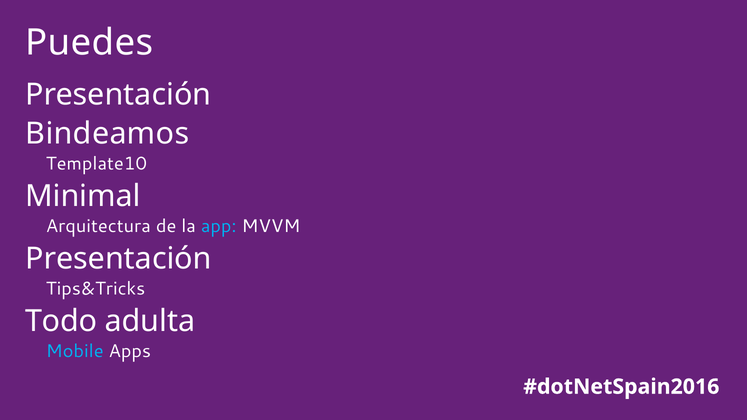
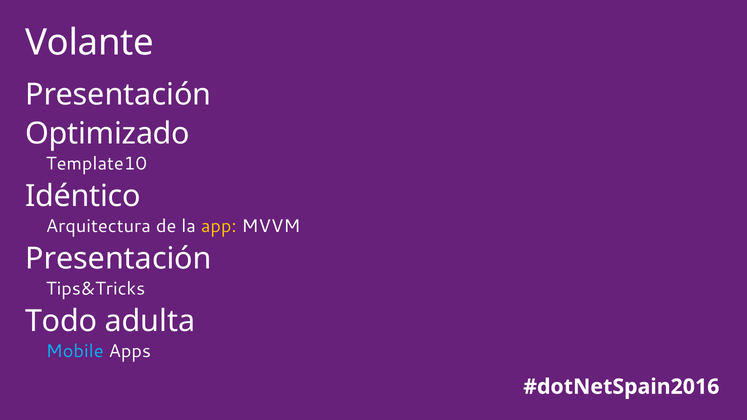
Puedes: Puedes -> Volante (90, 43)
Bindeamos: Bindeamos -> Optimizado (108, 134)
Minimal: Minimal -> Idéntico (83, 196)
app colour: light blue -> yellow (219, 226)
